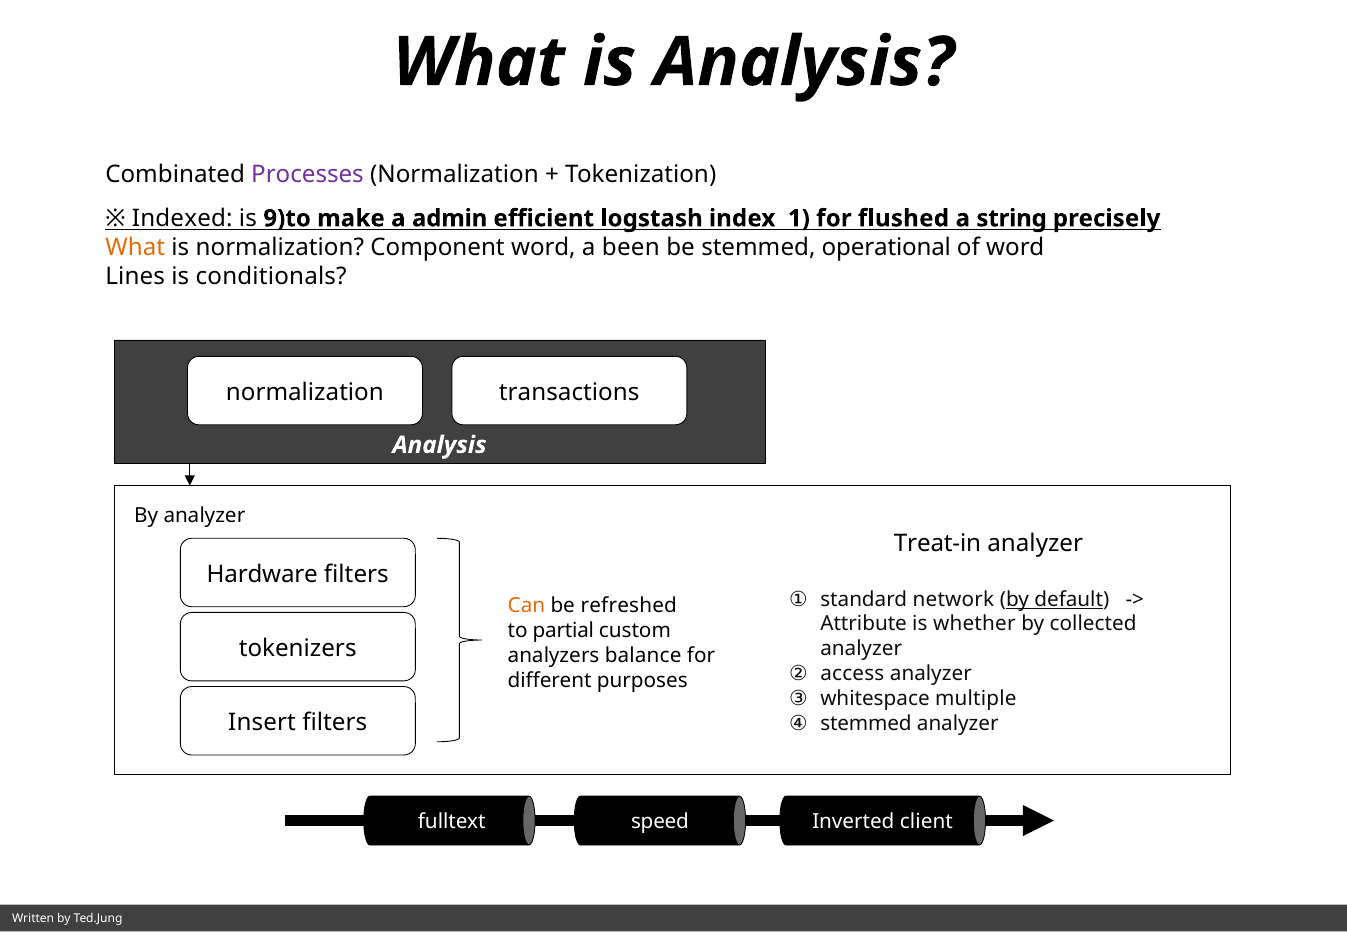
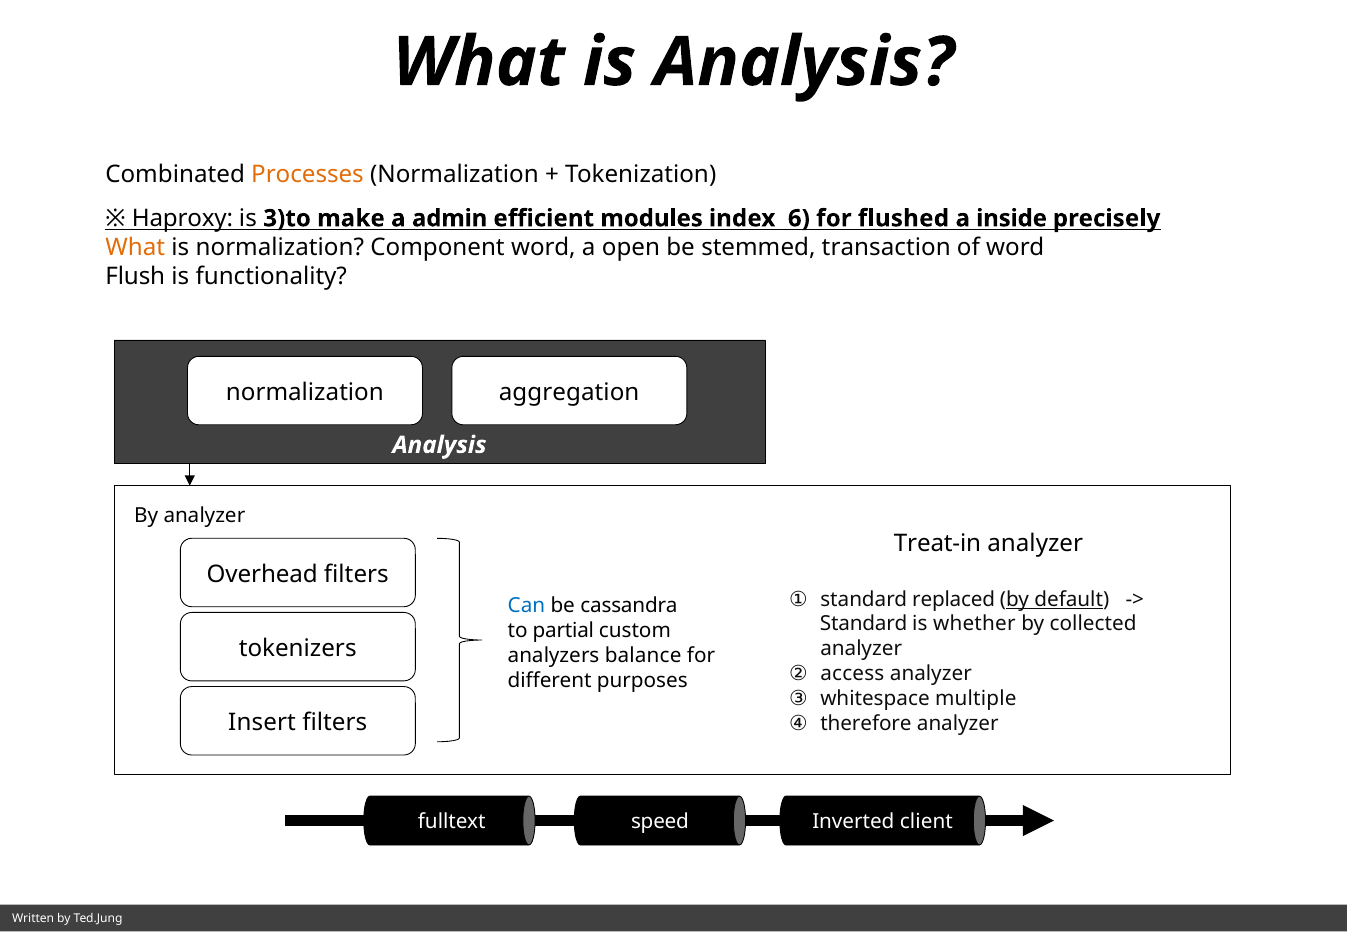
Processes colour: purple -> orange (307, 175)
Indexed: Indexed -> Haproxy (182, 219)
9)to: 9)to -> 3)to (287, 219)
logstash: logstash -> modules (652, 219)
1: 1 -> 6 (799, 219)
string: string -> inside (1012, 219)
been: been -> open (631, 248)
operational: operational -> transaction (886, 248)
Lines: Lines -> Flush (135, 277)
conditionals: conditionals -> functionality (271, 277)
transactions: transactions -> aggregation (569, 392)
Hardware: Hardware -> Overhead (262, 574)
network: network -> replaced (954, 600)
Can colour: orange -> blue (526, 606)
refreshed: refreshed -> cassandra (629, 606)
Attribute: Attribute -> Standard (864, 624)
stemmed: stemmed -> therefore (866, 724)
